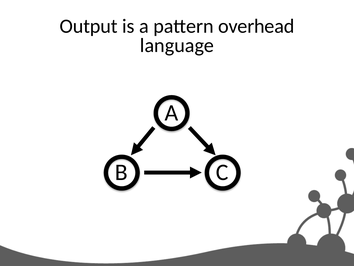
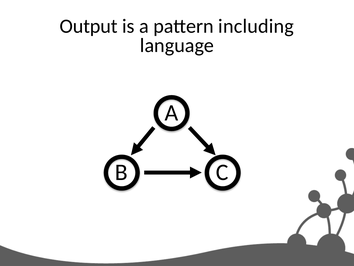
overhead: overhead -> including (256, 26)
